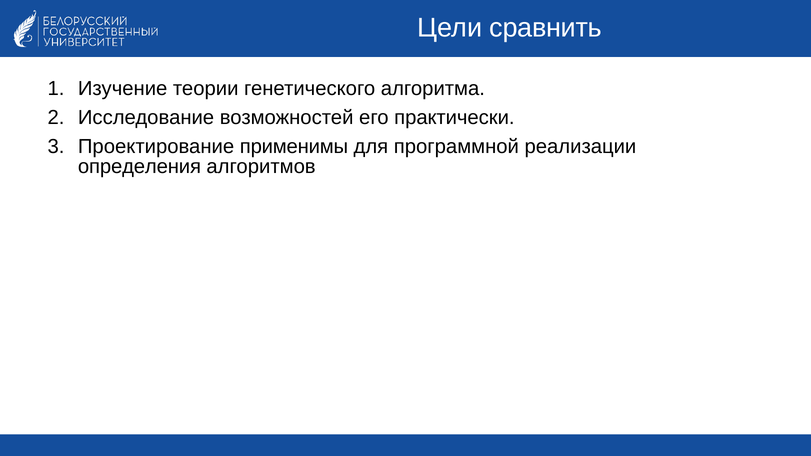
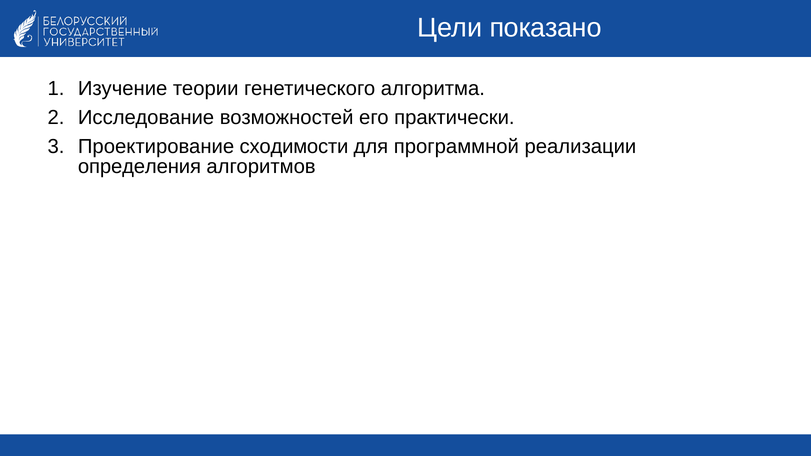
сравнить: сравнить -> показано (546, 28)
применимы: применимы -> сходимости (294, 146)
